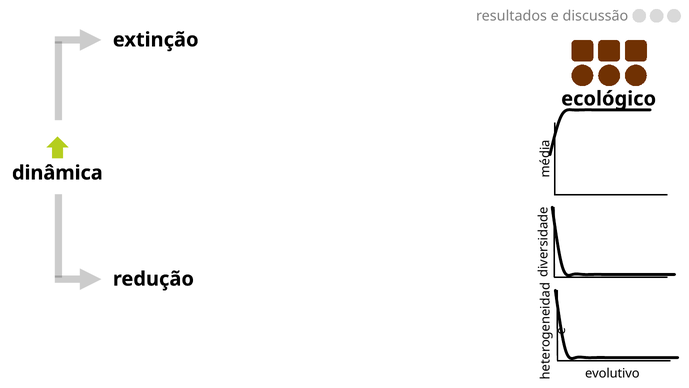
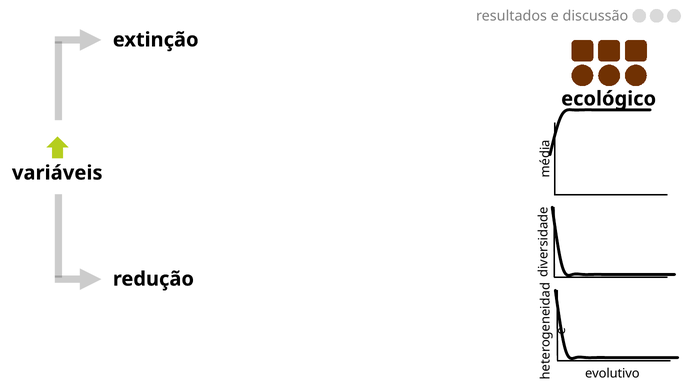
dinâmica: dinâmica -> variáveis (57, 173)
